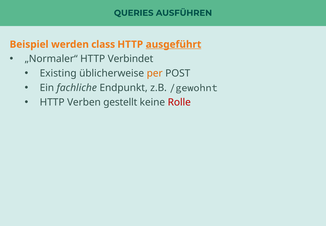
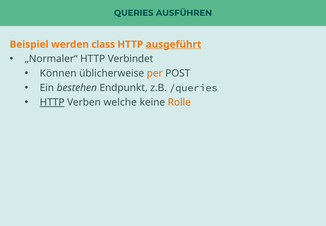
Existing: Existing -> Können (58, 73)
fachliche: fachliche -> bestehen (77, 88)
/gewohnt: /gewohnt -> /queries (193, 88)
HTTP underline: none -> present (52, 102)
gestellt: gestellt -> welche (120, 102)
Rolle colour: red -> orange (179, 102)
